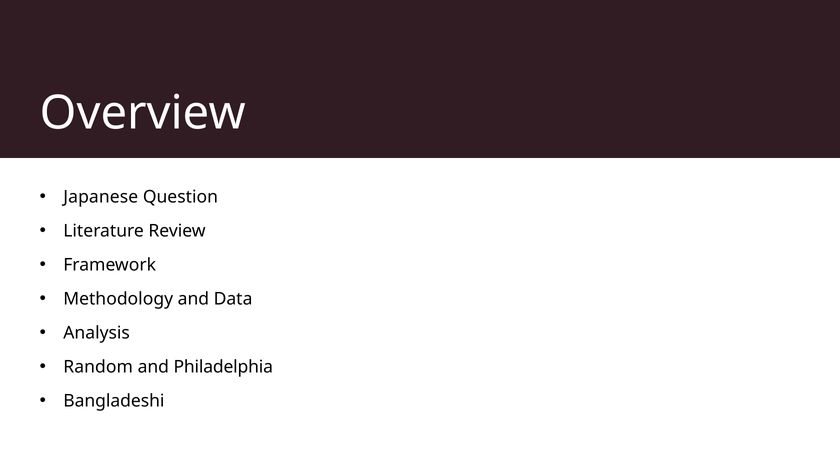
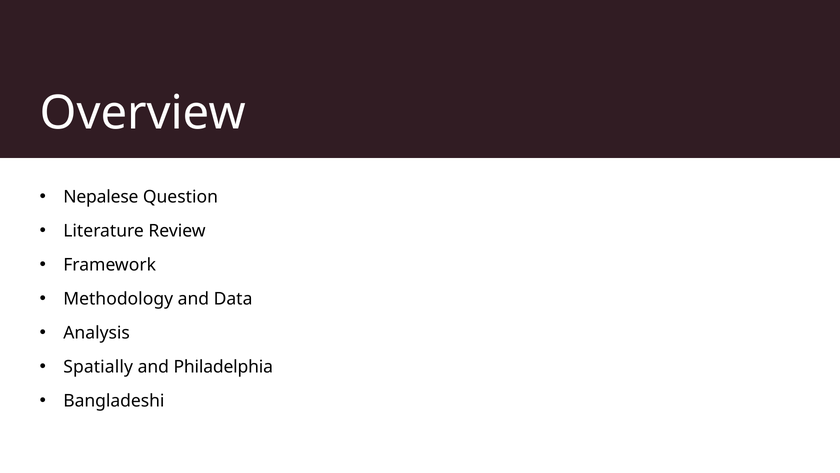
Japanese: Japanese -> Nepalese (101, 197)
Random: Random -> Spatially (98, 366)
